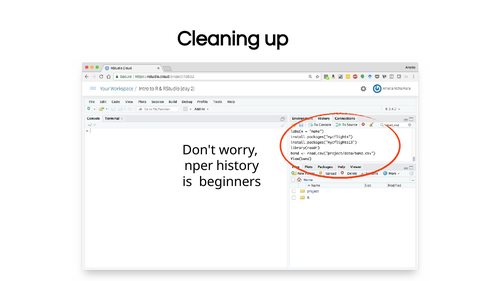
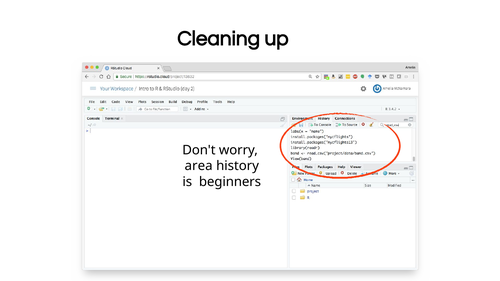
nper: nper -> area (199, 166)
